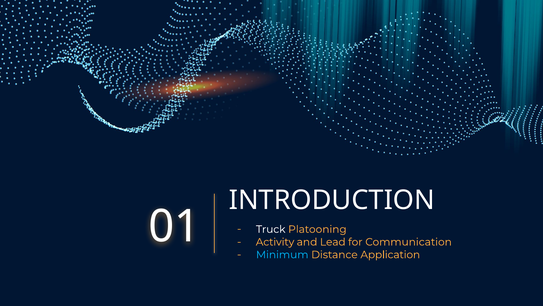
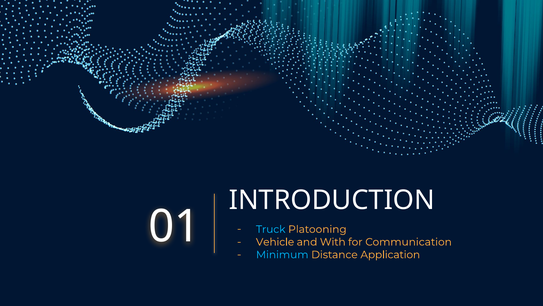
Truck colour: white -> light blue (271, 229)
Activity: Activity -> Vehicle (275, 242)
Lead: Lead -> With (333, 242)
